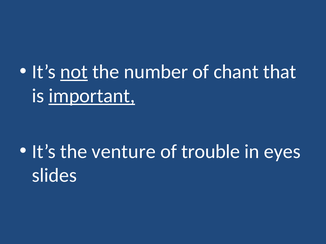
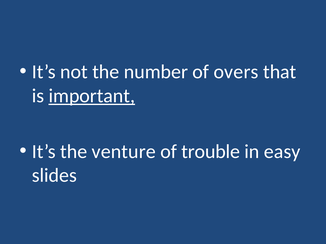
not underline: present -> none (74, 72)
chant: chant -> overs (236, 72)
eyes: eyes -> easy (282, 152)
